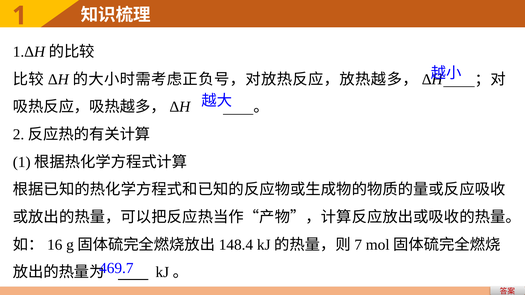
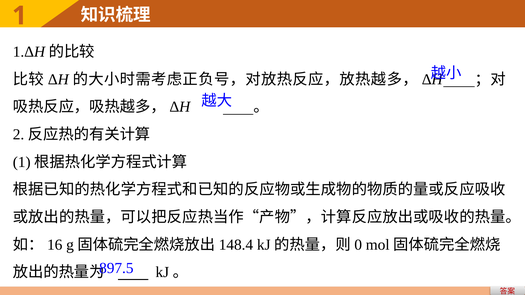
7: 7 -> 0 (358, 245)
469.7: 469.7 -> 897.5 (116, 268)
